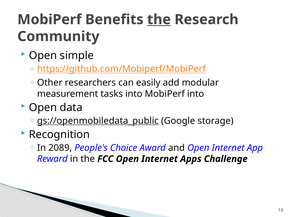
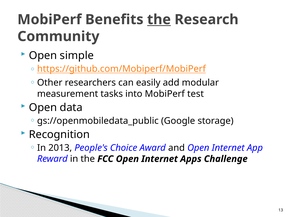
MobiPerf into: into -> test (196, 94)
gs://openmobiledata_public underline: present -> none (98, 121)
2089: 2089 -> 2013 (60, 148)
